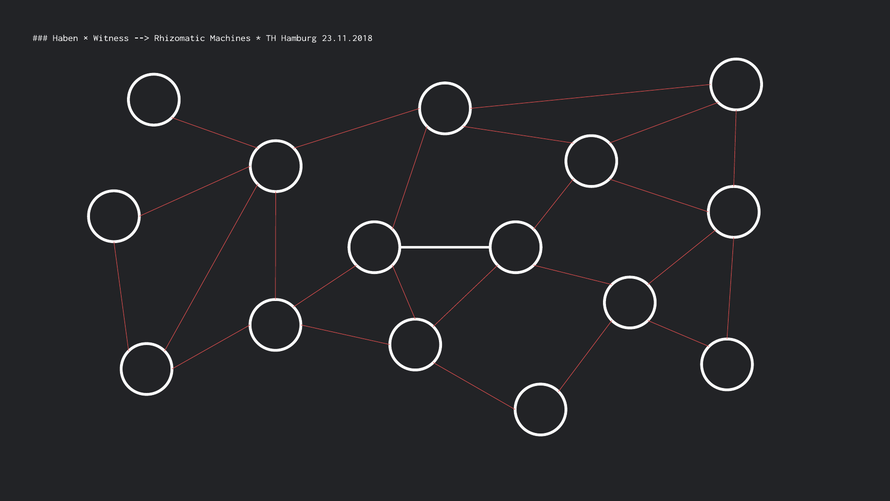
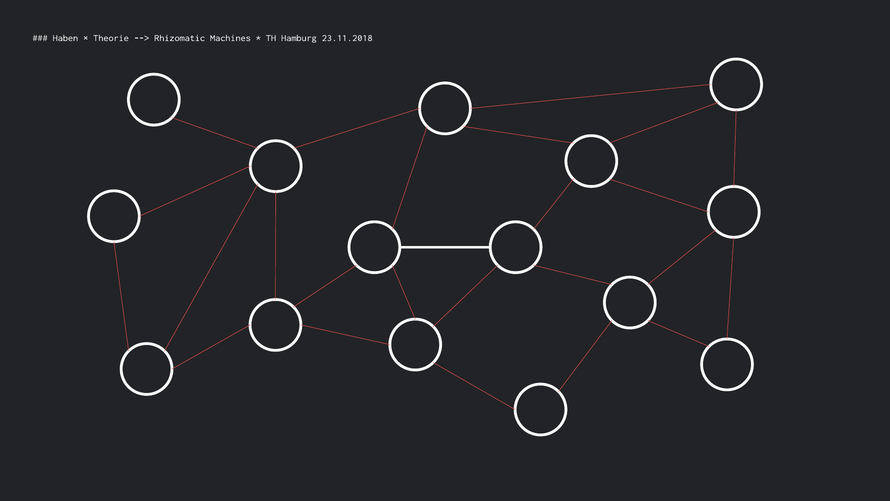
Witness: Witness -> Theorie (111, 38)
